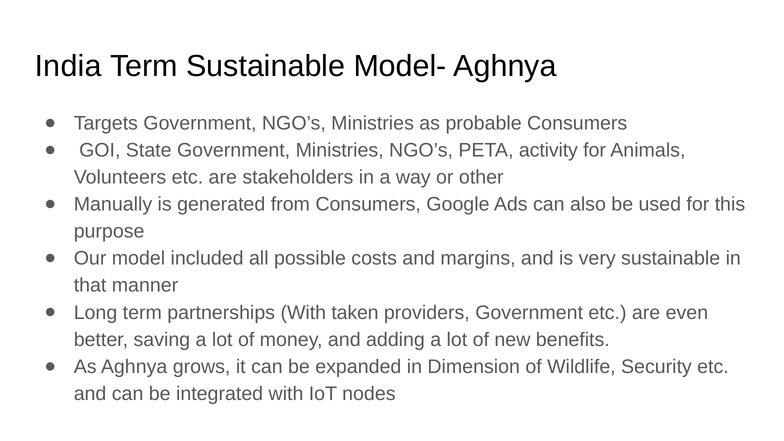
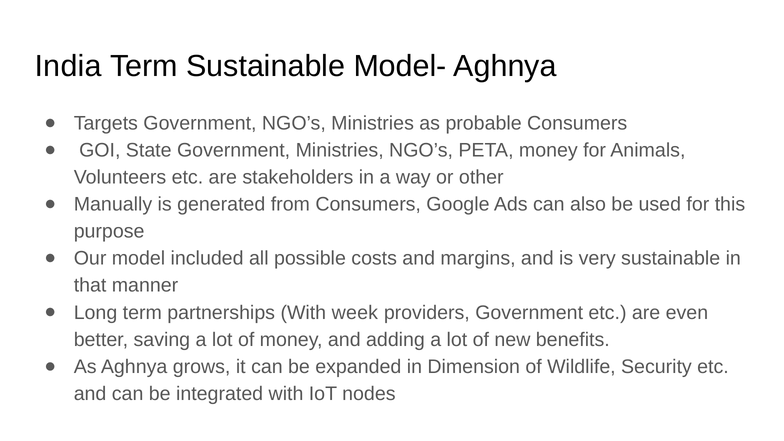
PETA activity: activity -> money (548, 150)
taken: taken -> week (355, 313)
